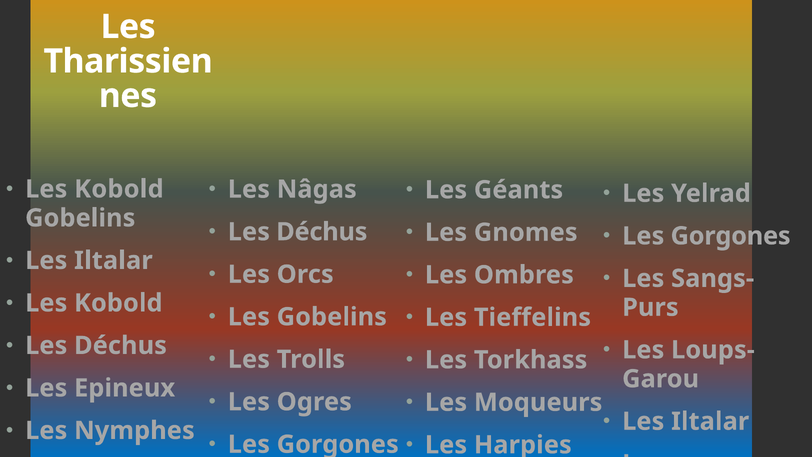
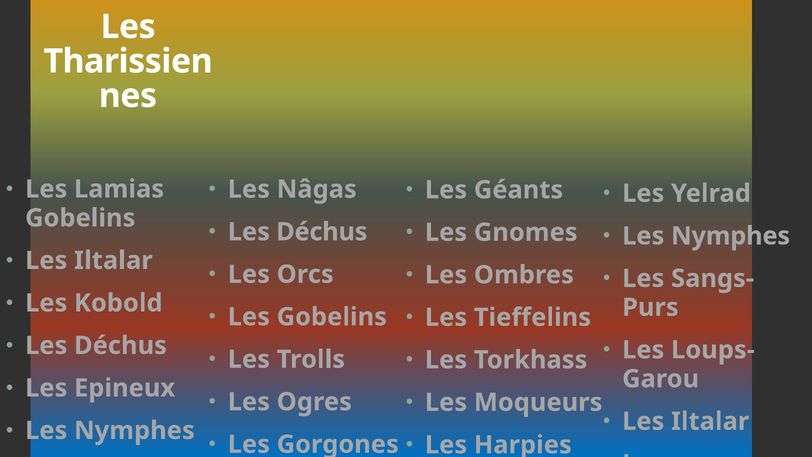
Kobold: Kobold -> Lamias (119, 189)
Gorgones: Gorgones -> Nymphes (731, 236)
